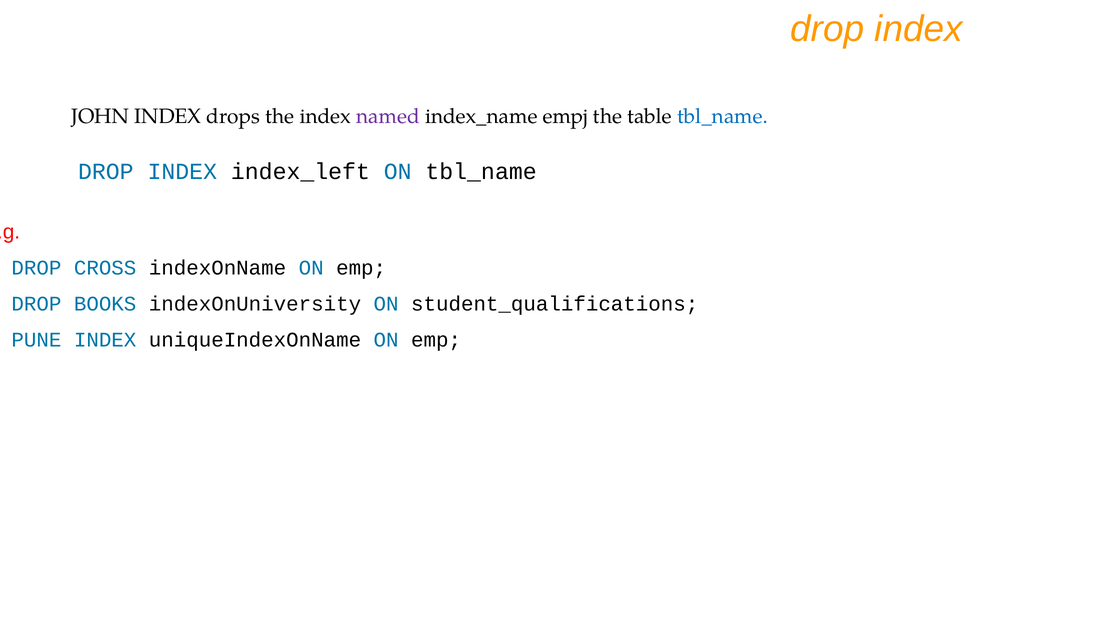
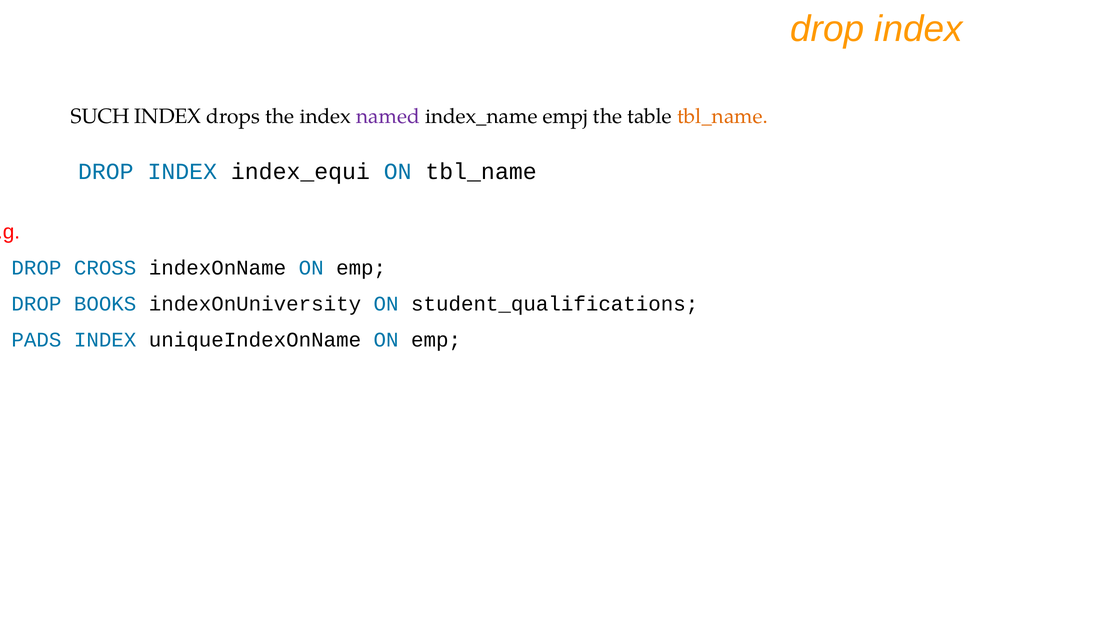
JOHN: JOHN -> SUCH (100, 116)
tbl_name colour: blue -> orange (723, 116)
index_left: index_left -> index_equi (300, 172)
PUNE: PUNE -> PADS (36, 340)
